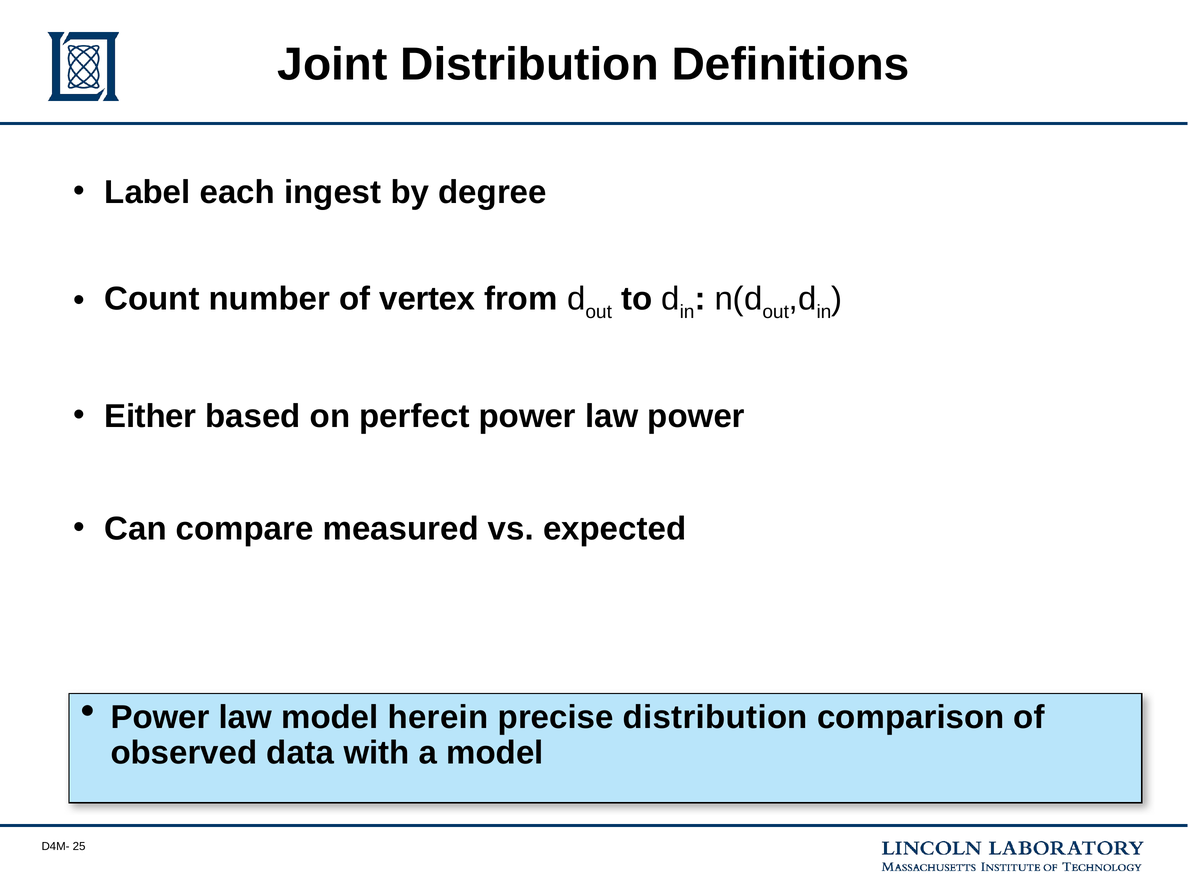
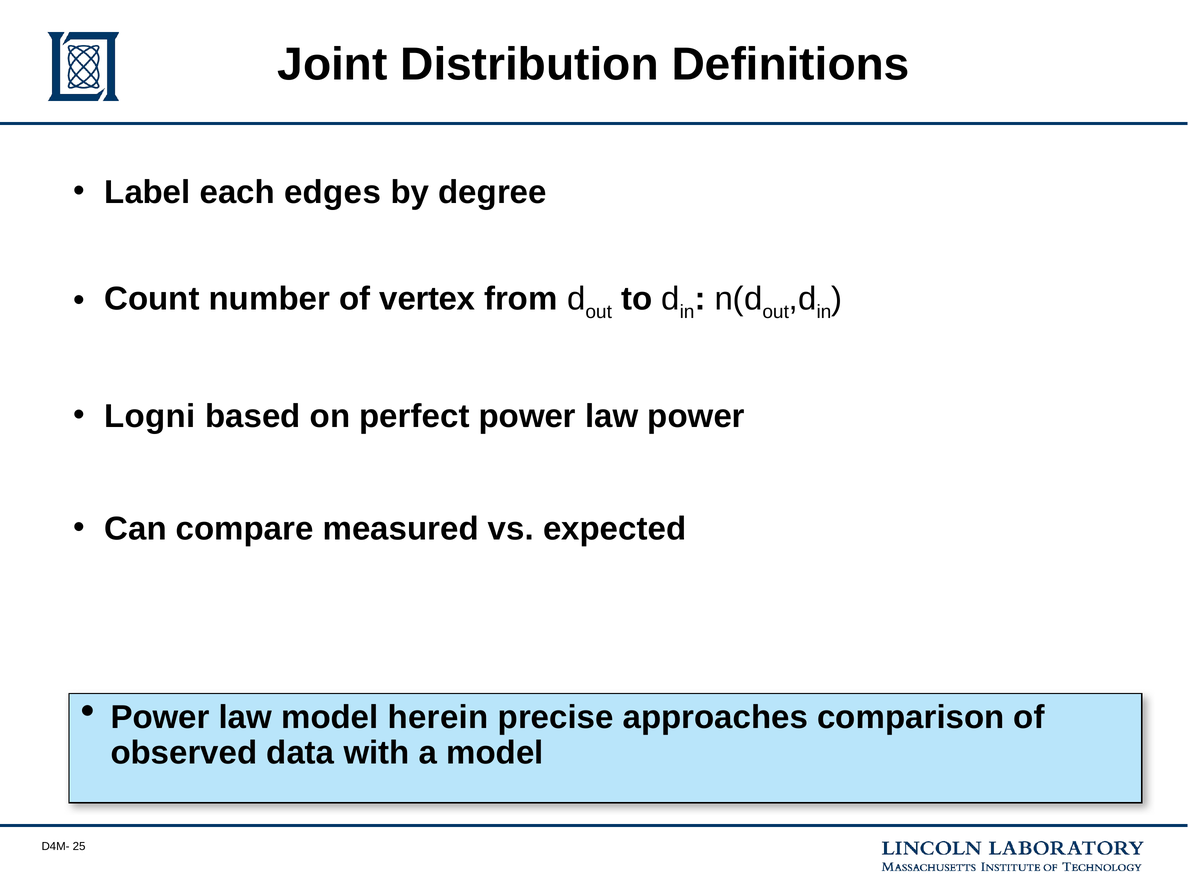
ingest: ingest -> edges (333, 192)
Either: Either -> Logni (150, 416)
precise distribution: distribution -> approaches (715, 717)
